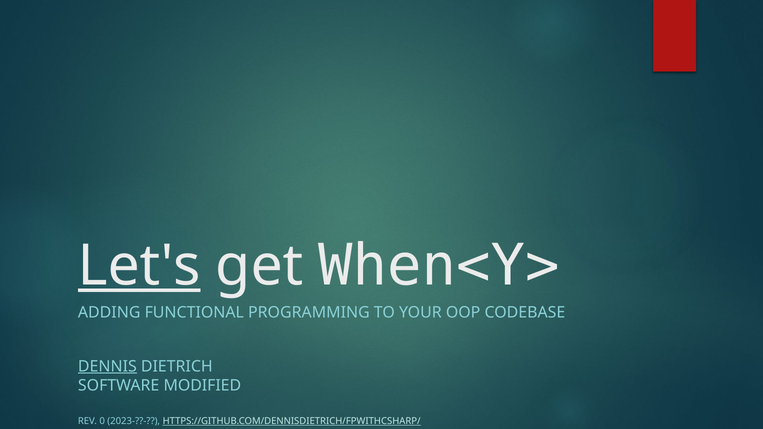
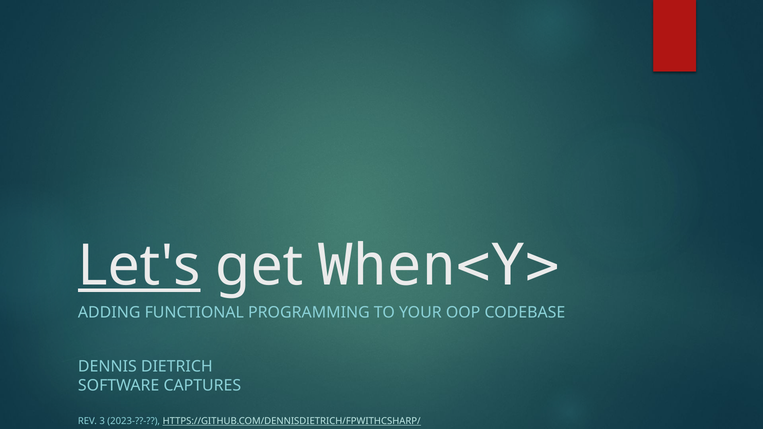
DENNIS underline: present -> none (107, 366)
MODIFIED: MODIFIED -> CAPTURES (202, 386)
0: 0 -> 3 (102, 421)
